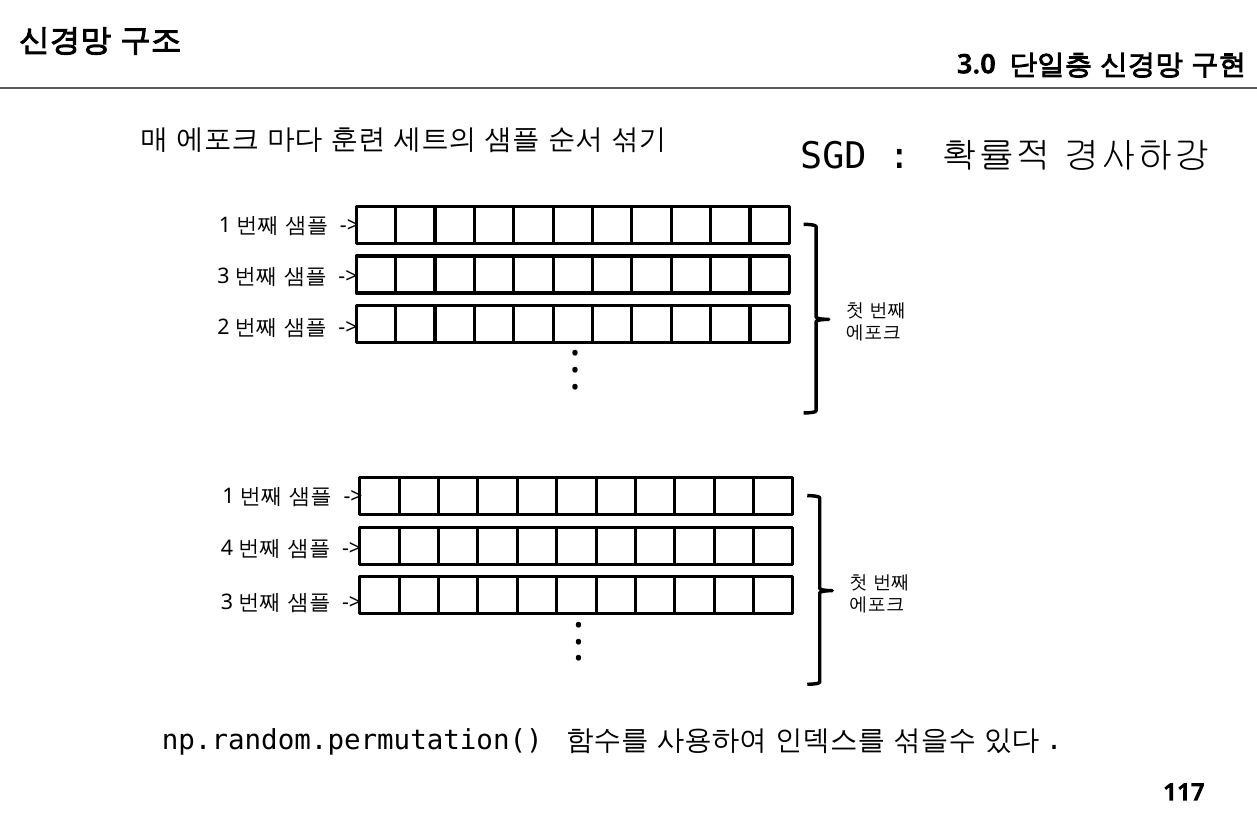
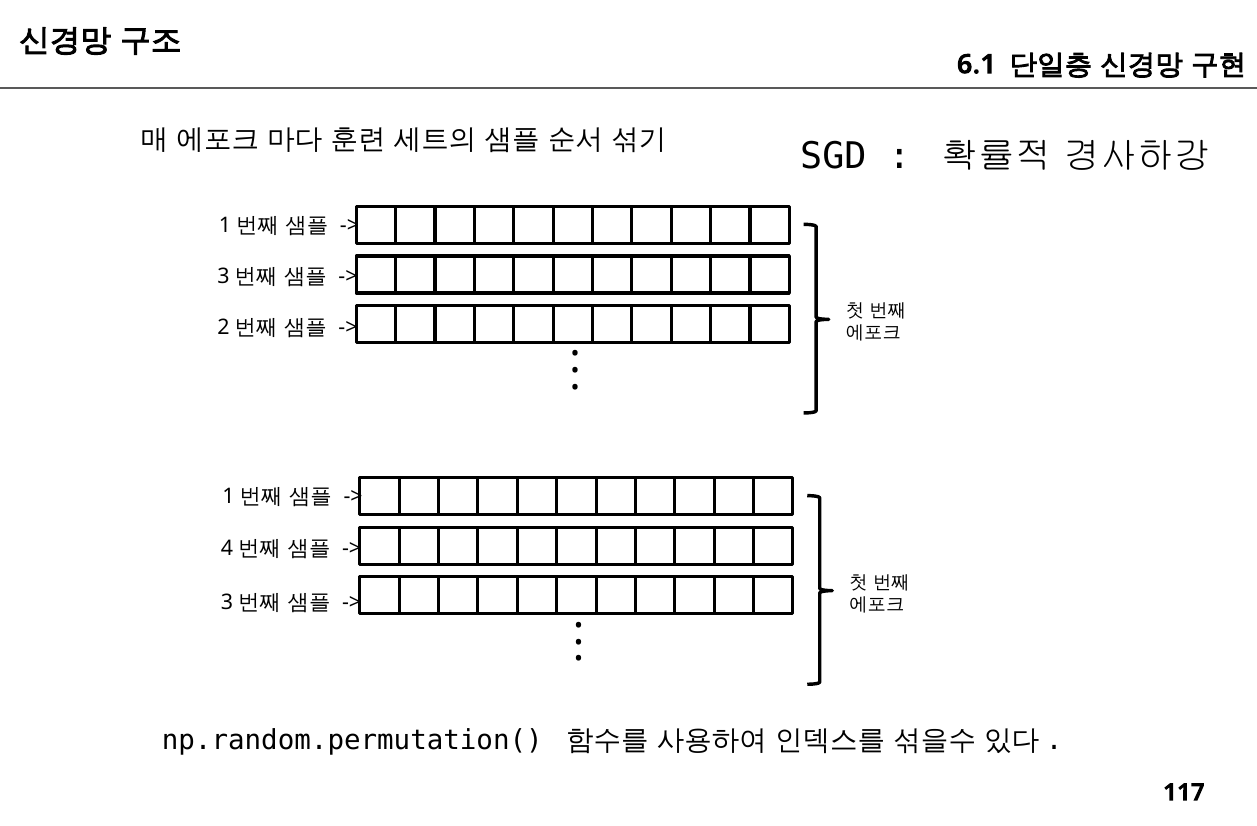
3.0: 3.0 -> 6.1 (976, 64)
